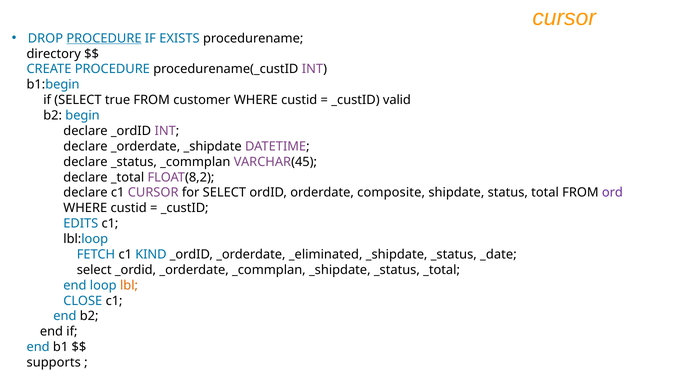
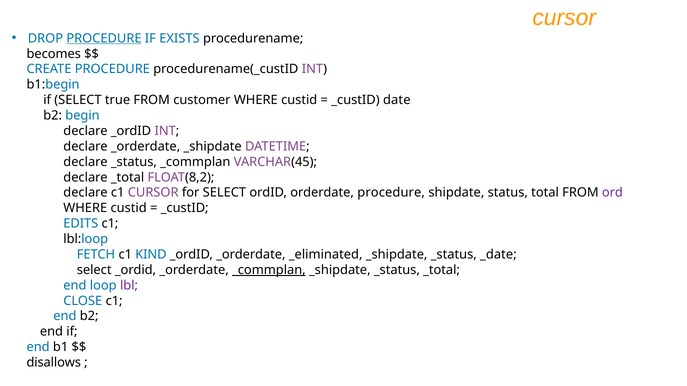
directory: directory -> becomes (54, 54)
valid: valid -> date (397, 100)
orderdate composite: composite -> procedure (391, 193)
_commplan underline: none -> present (269, 270)
lbl colour: orange -> purple (129, 286)
supports: supports -> disallows (54, 363)
